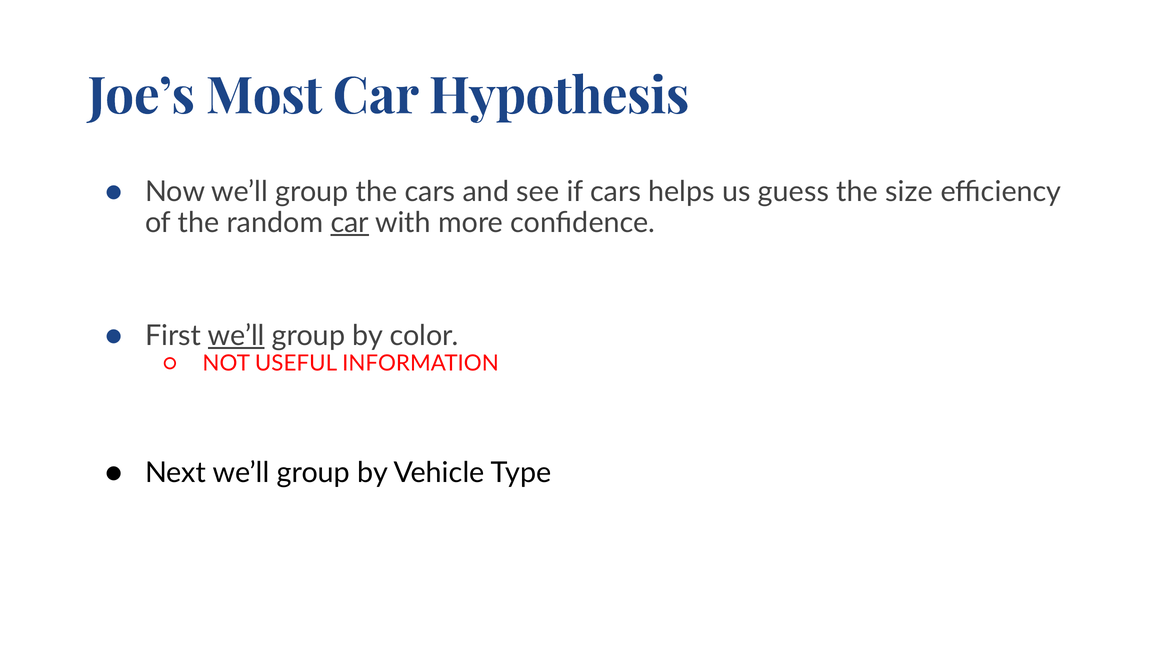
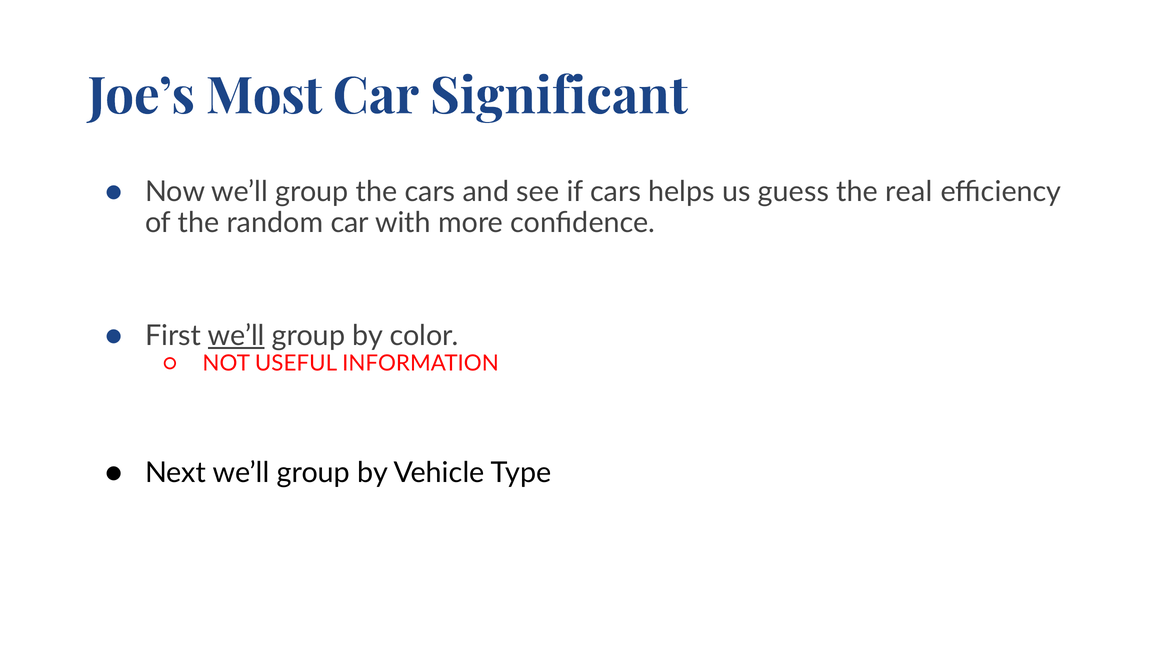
Hypothesis: Hypothesis -> Significant (559, 97)
size: size -> real (909, 192)
car underline: present -> none (350, 223)
